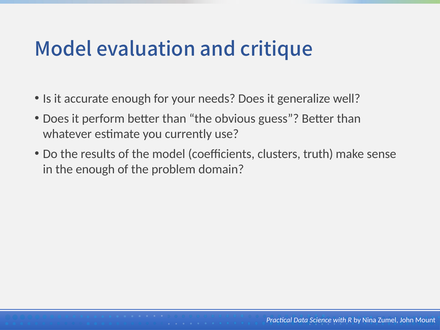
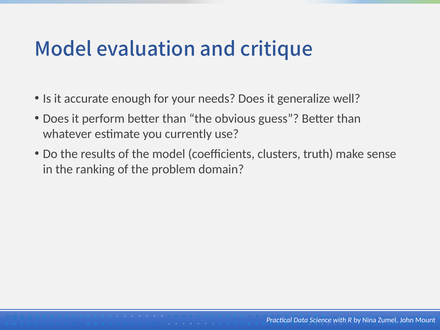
the enough: enough -> ranking (95, 169)
